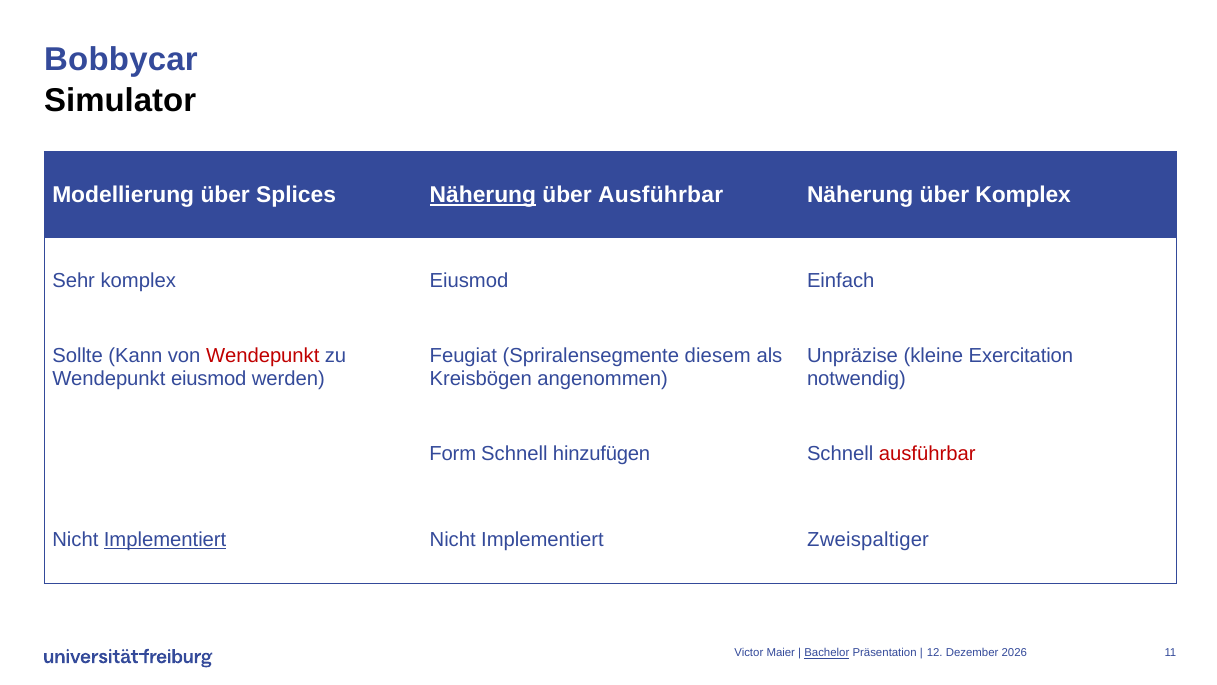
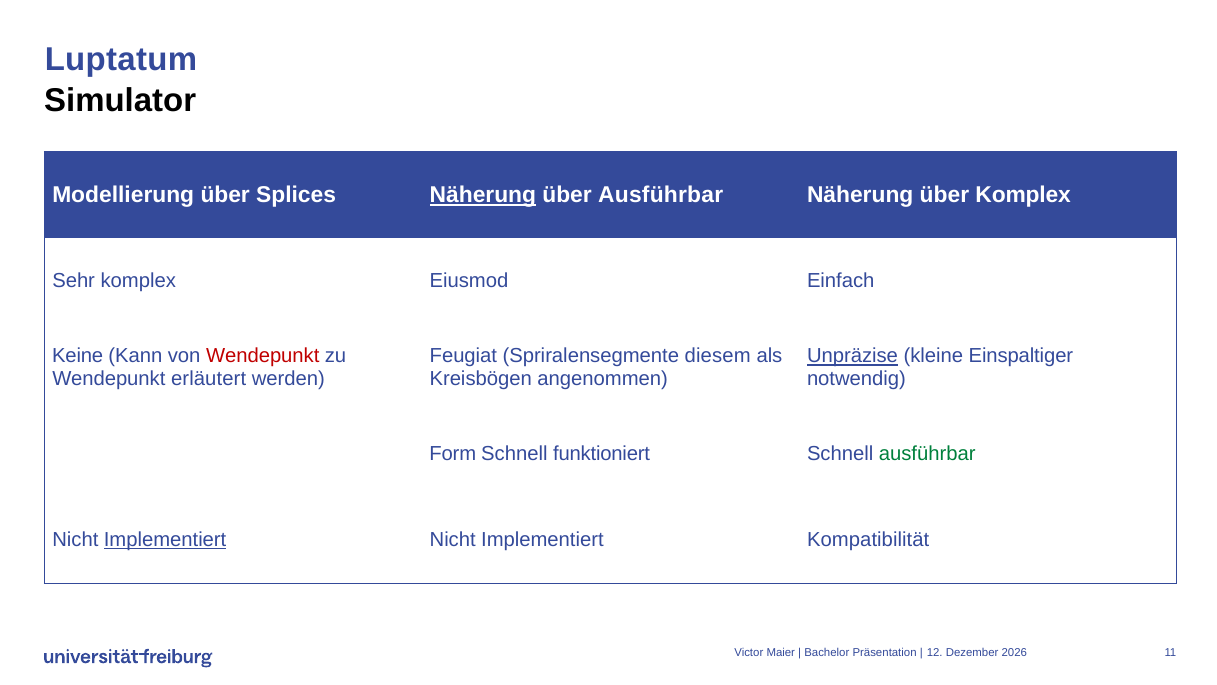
Bobbycar: Bobbycar -> Luptatum (121, 60)
Sollte: Sollte -> Keine (78, 356)
Unpräzise underline: none -> present (853, 356)
Exercitation: Exercitation -> Einspaltiger (1021, 356)
Wendepunkt eiusmod: eiusmod -> erläutert (209, 379)
hinzufügen: hinzufügen -> funktioniert (602, 454)
ausführbar colour: red -> green (927, 454)
Zweispaltiger: Zweispaltiger -> Kompatibilität (868, 540)
Bachelor underline: present -> none (827, 653)
